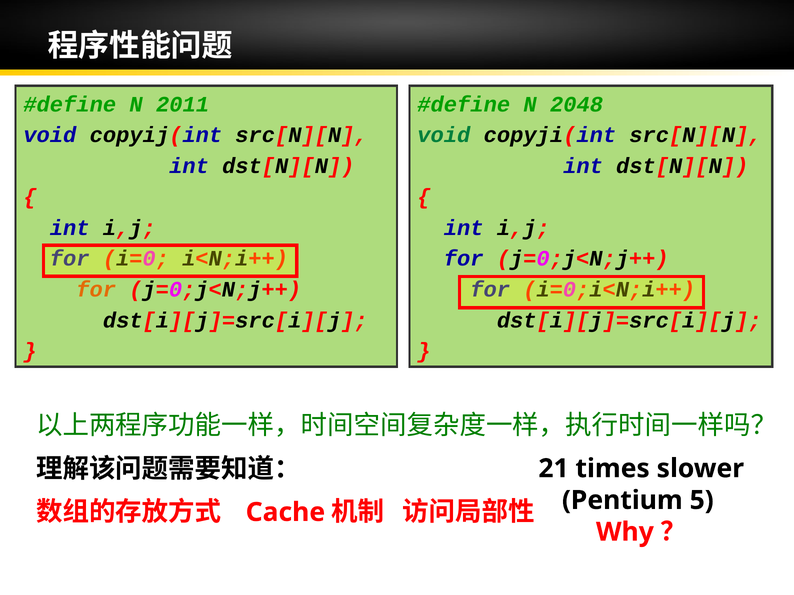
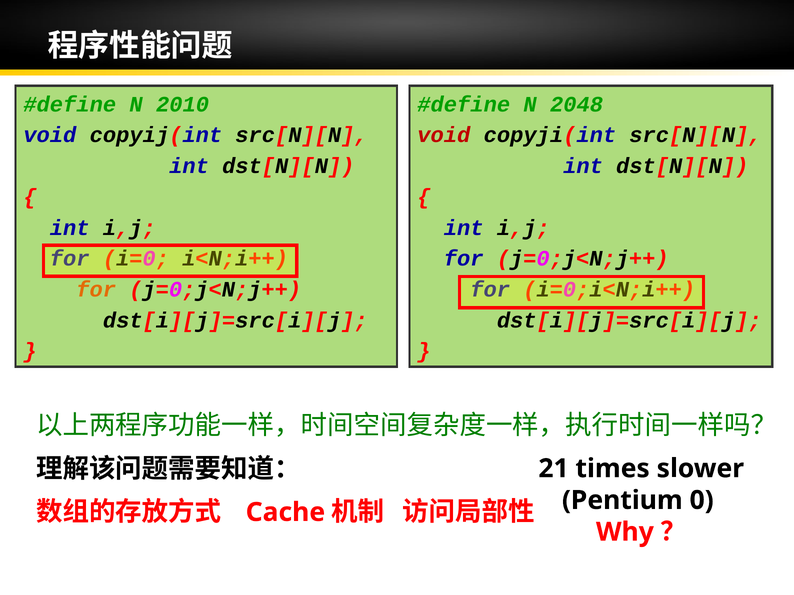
2011: 2011 -> 2010 (183, 104)
void colour: green -> red (444, 135)
5: 5 -> 0 (702, 501)
